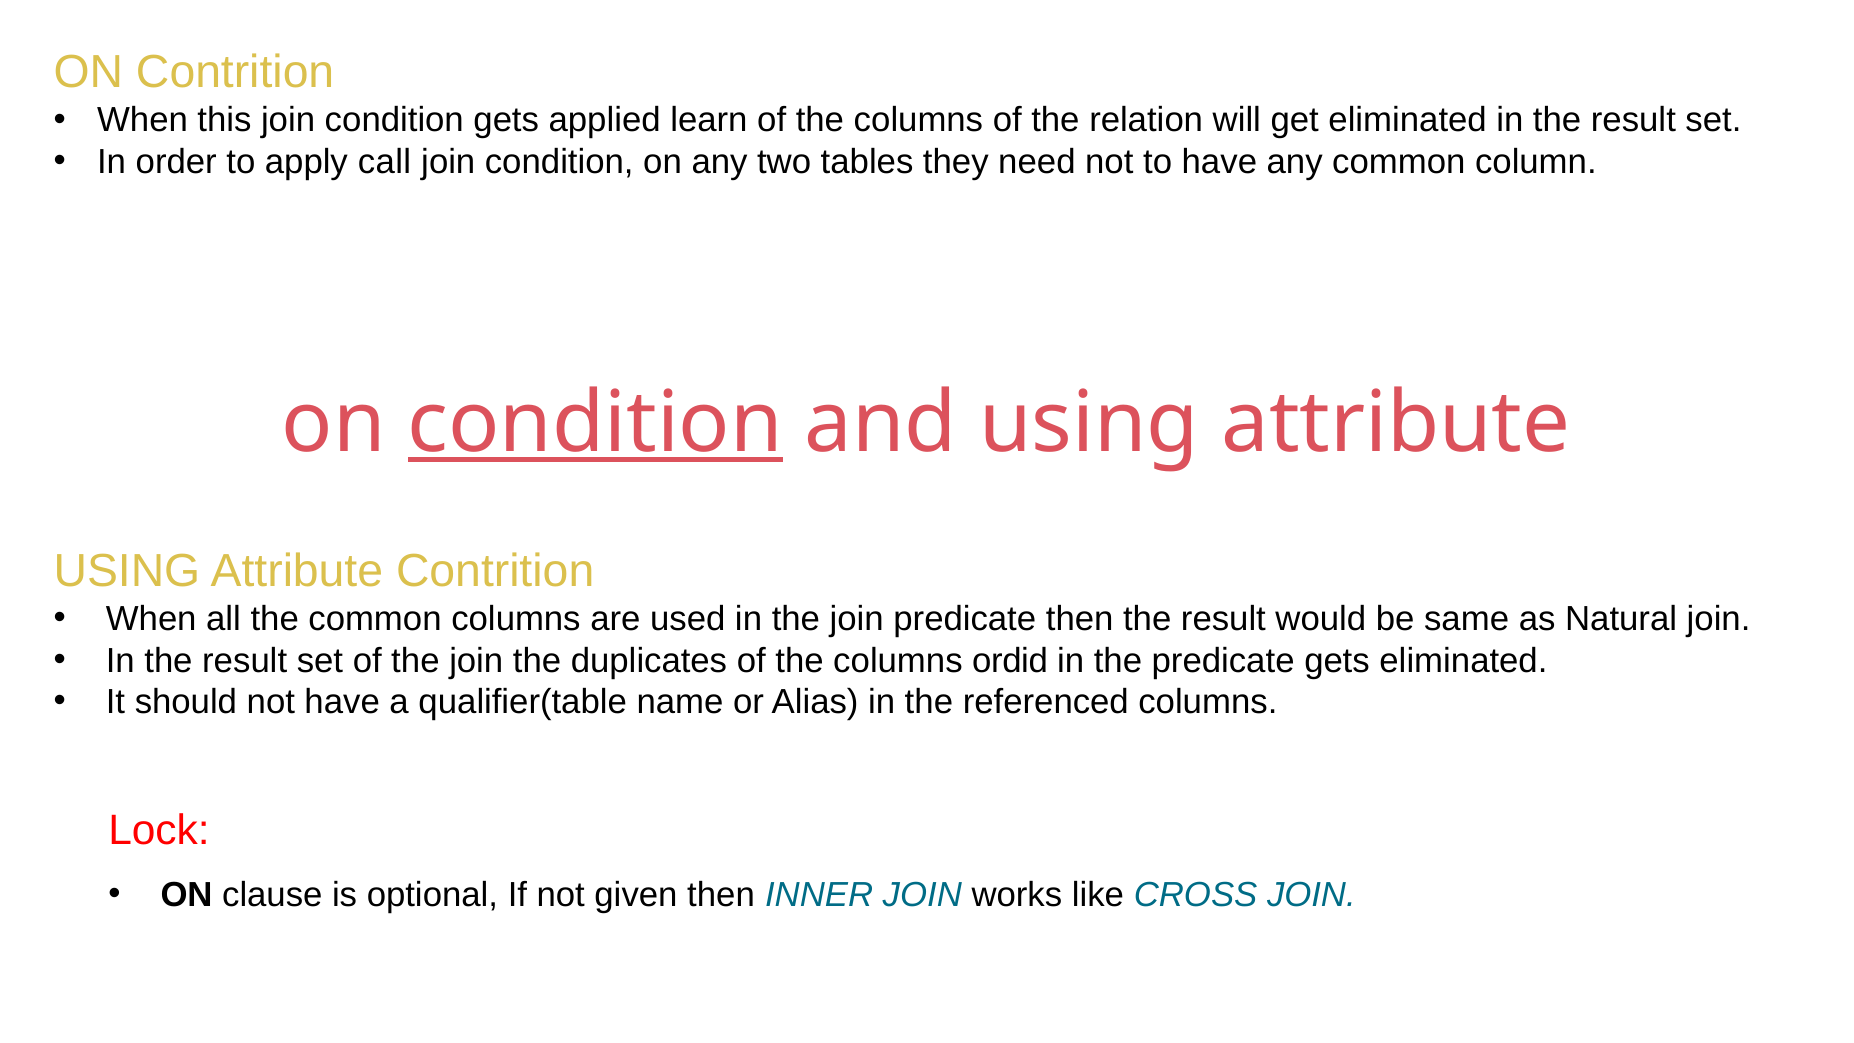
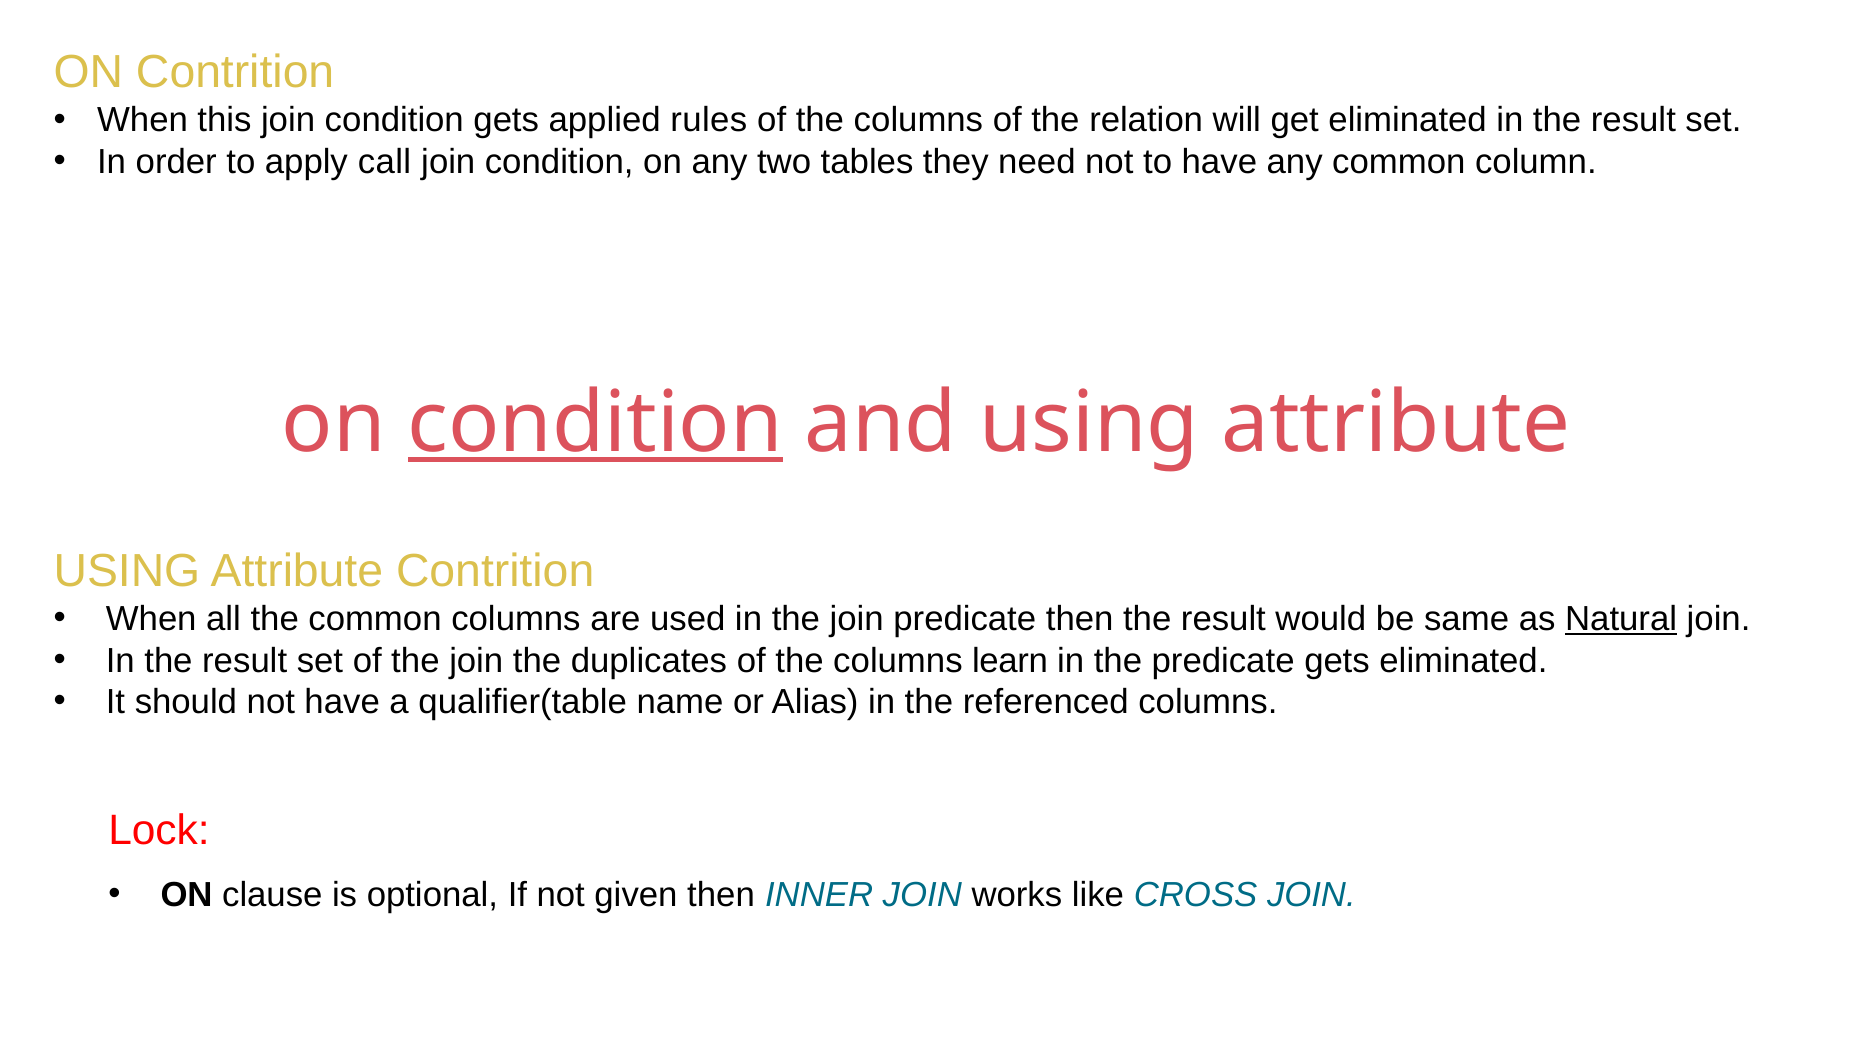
learn: learn -> rules (709, 120)
Natural underline: none -> present (1621, 619)
ordid: ordid -> learn (1010, 660)
